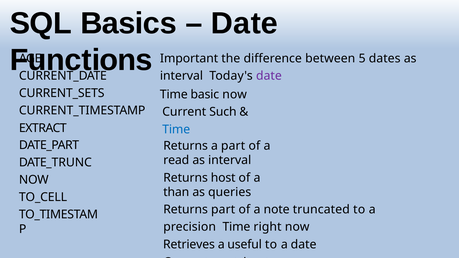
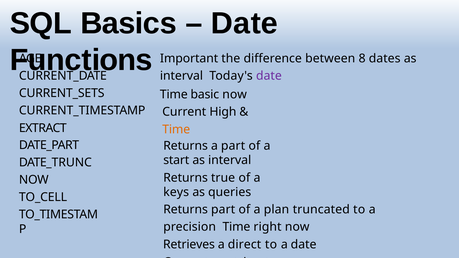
5: 5 -> 8 (362, 59)
Such: Such -> High (223, 112)
Time colour: blue -> orange (176, 129)
read: read -> start (176, 160)
host: host -> true (223, 178)
than: than -> keys (176, 192)
note: note -> plan (276, 210)
useful: useful -> direct (245, 245)
